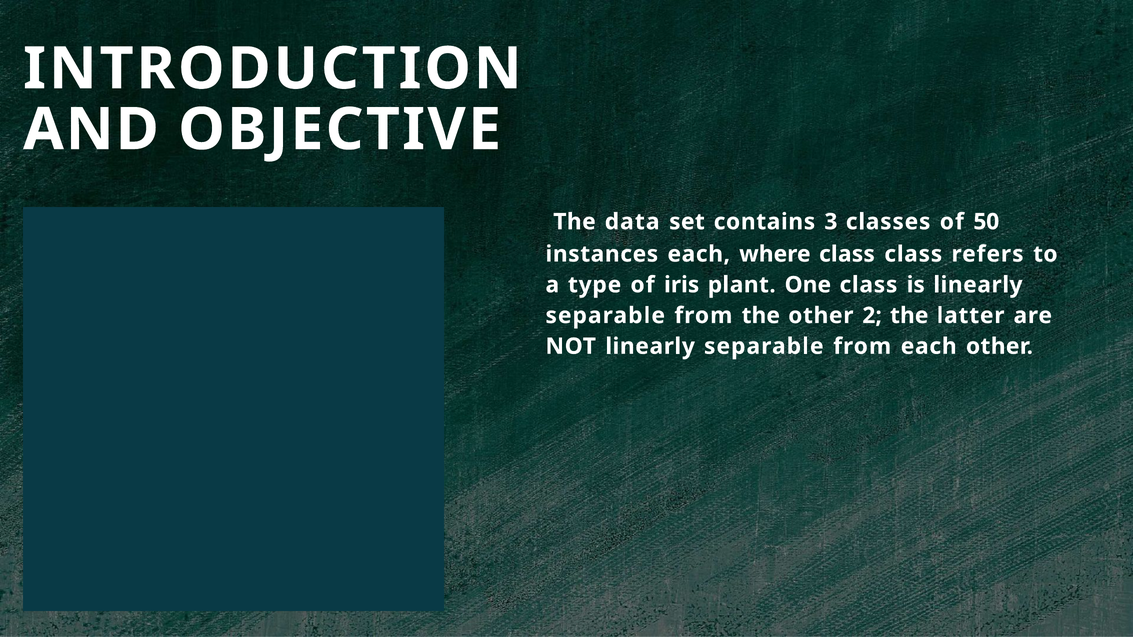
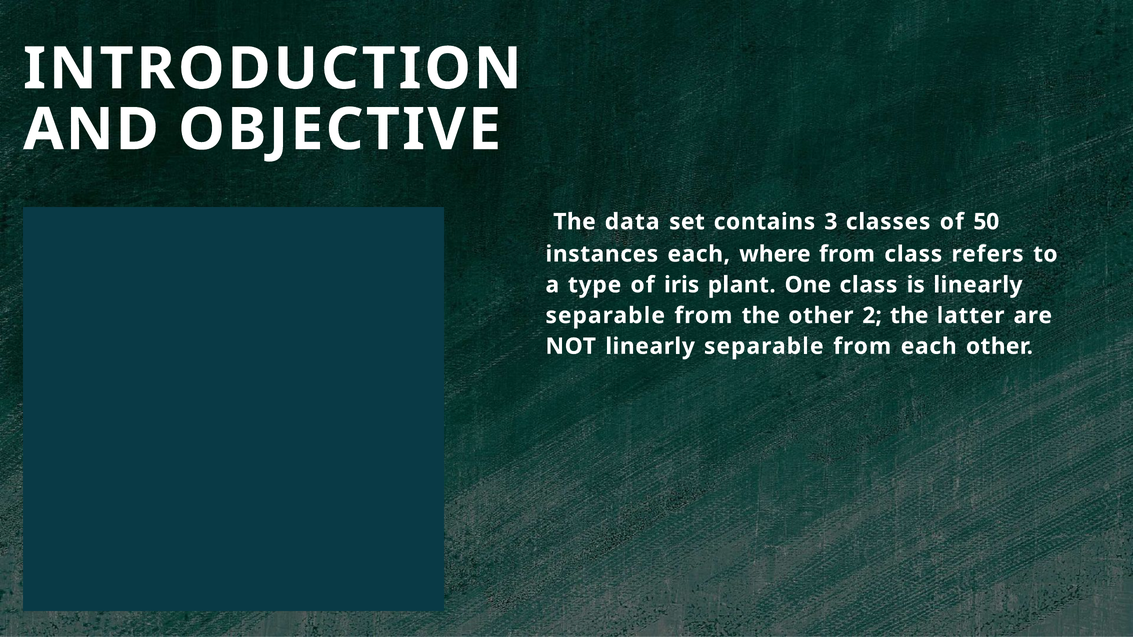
where class: class -> from (847, 254)
